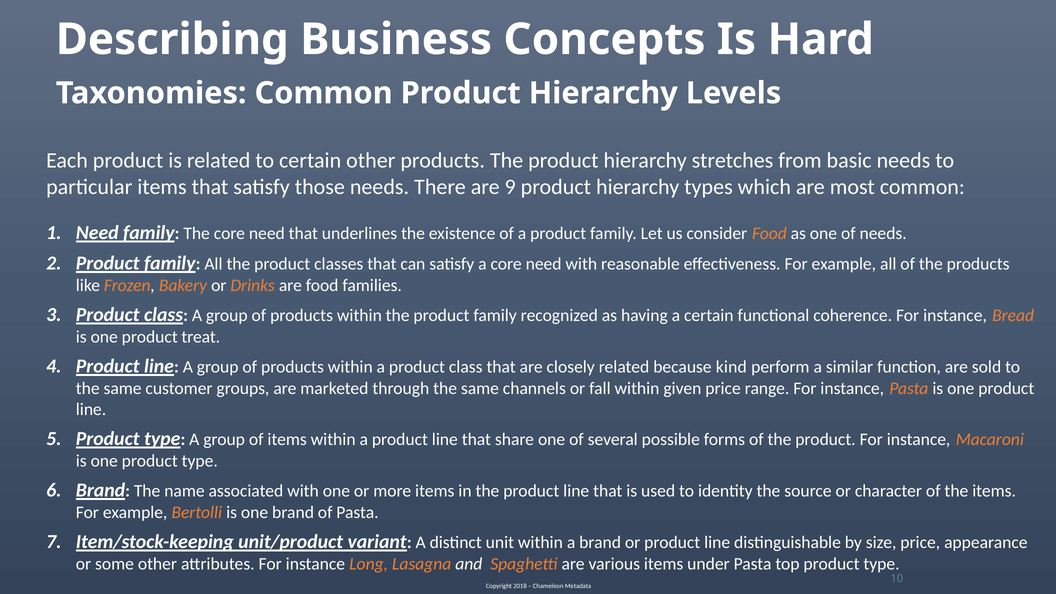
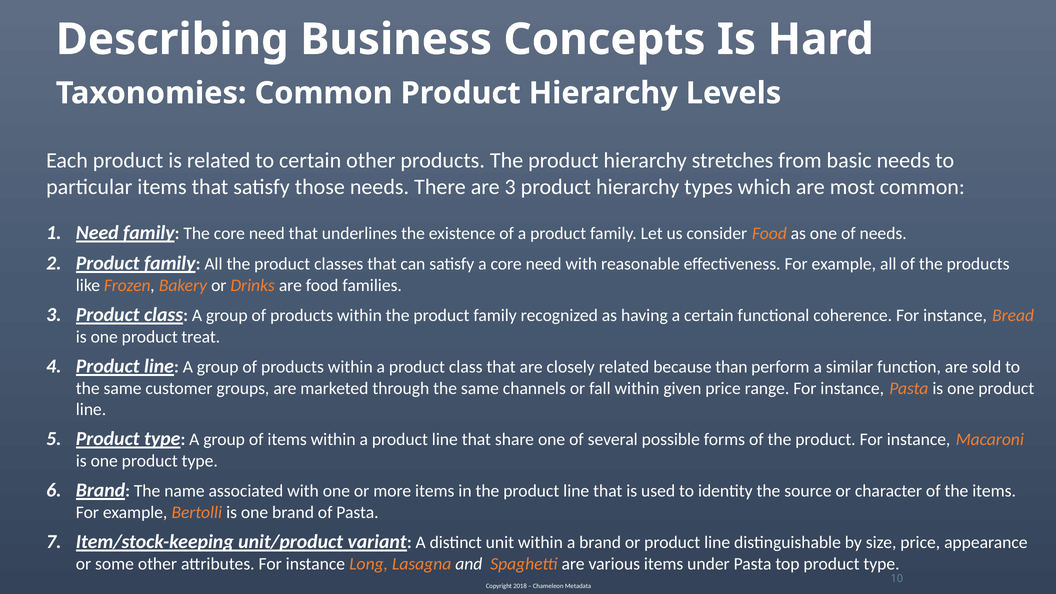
are 9: 9 -> 3 (510, 187)
kind: kind -> than (731, 367)
